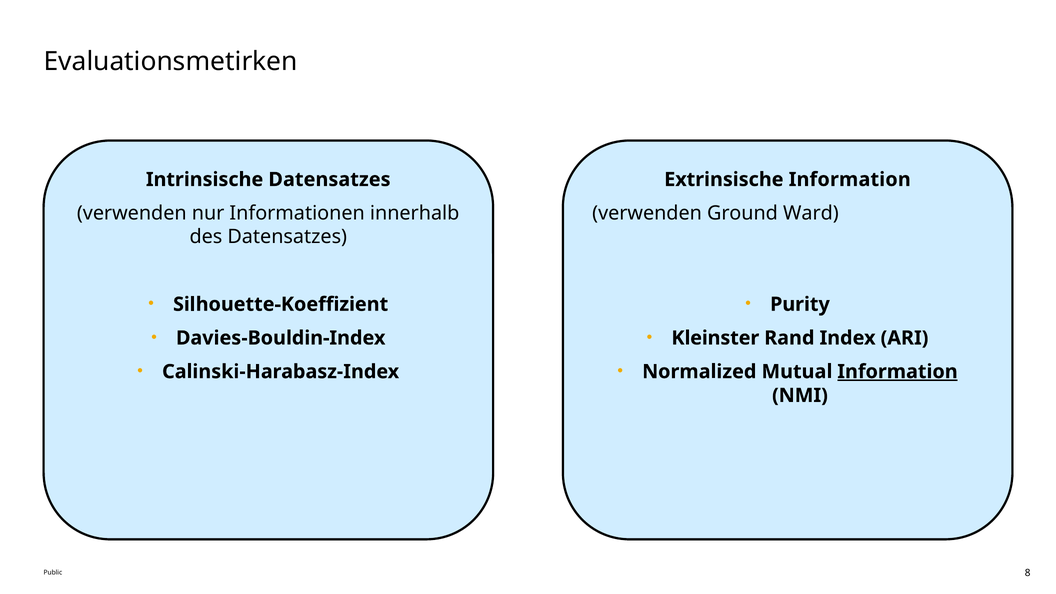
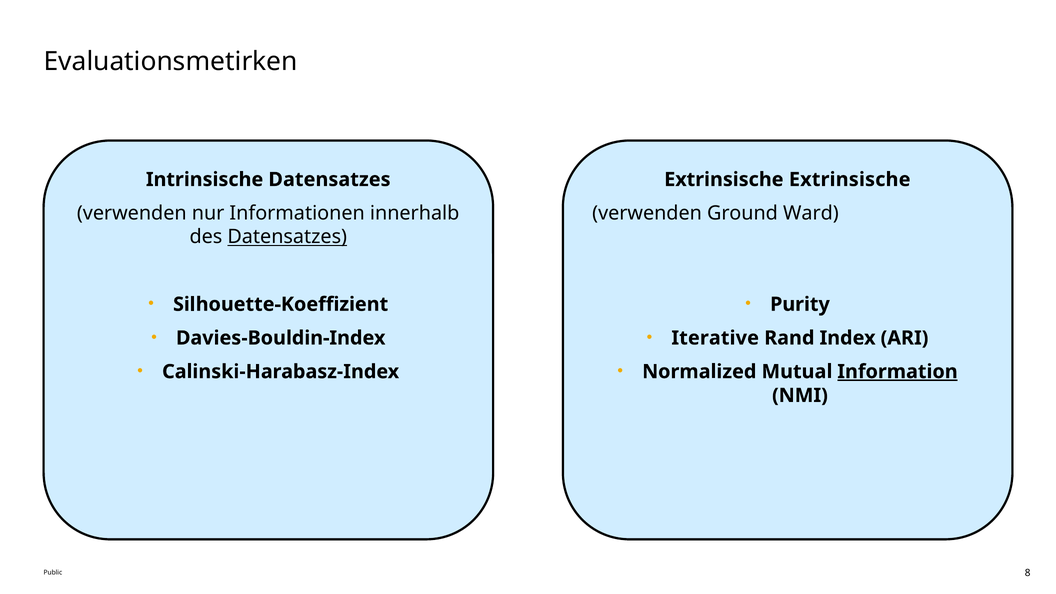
Extrinsische Information: Information -> Extrinsische (850, 179)
Datensatzes underline: none -> present (287, 237)
Kleinster: Kleinster -> Iterative (715, 338)
